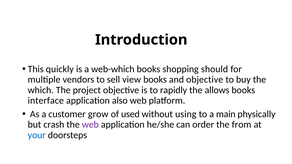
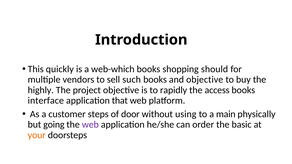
view: view -> such (132, 80)
which: which -> highly (41, 90)
allows: allows -> access (217, 90)
also: also -> that (120, 101)
grow: grow -> steps (98, 114)
used: used -> door (130, 114)
crash: crash -> going (54, 125)
from: from -> basic (242, 125)
your colour: blue -> orange (37, 135)
